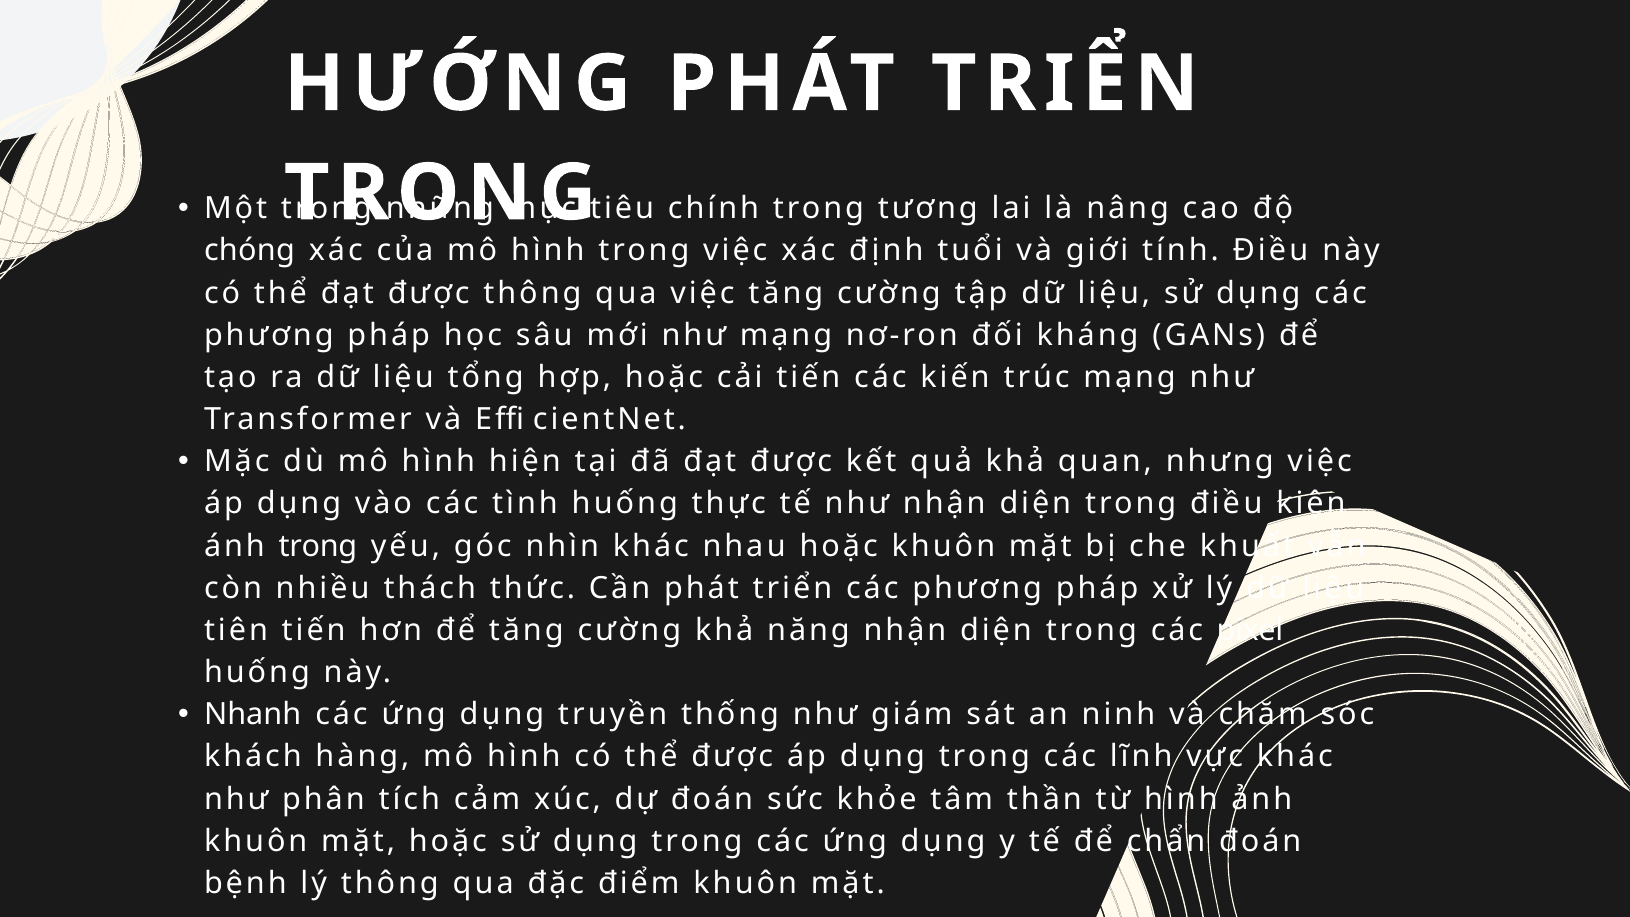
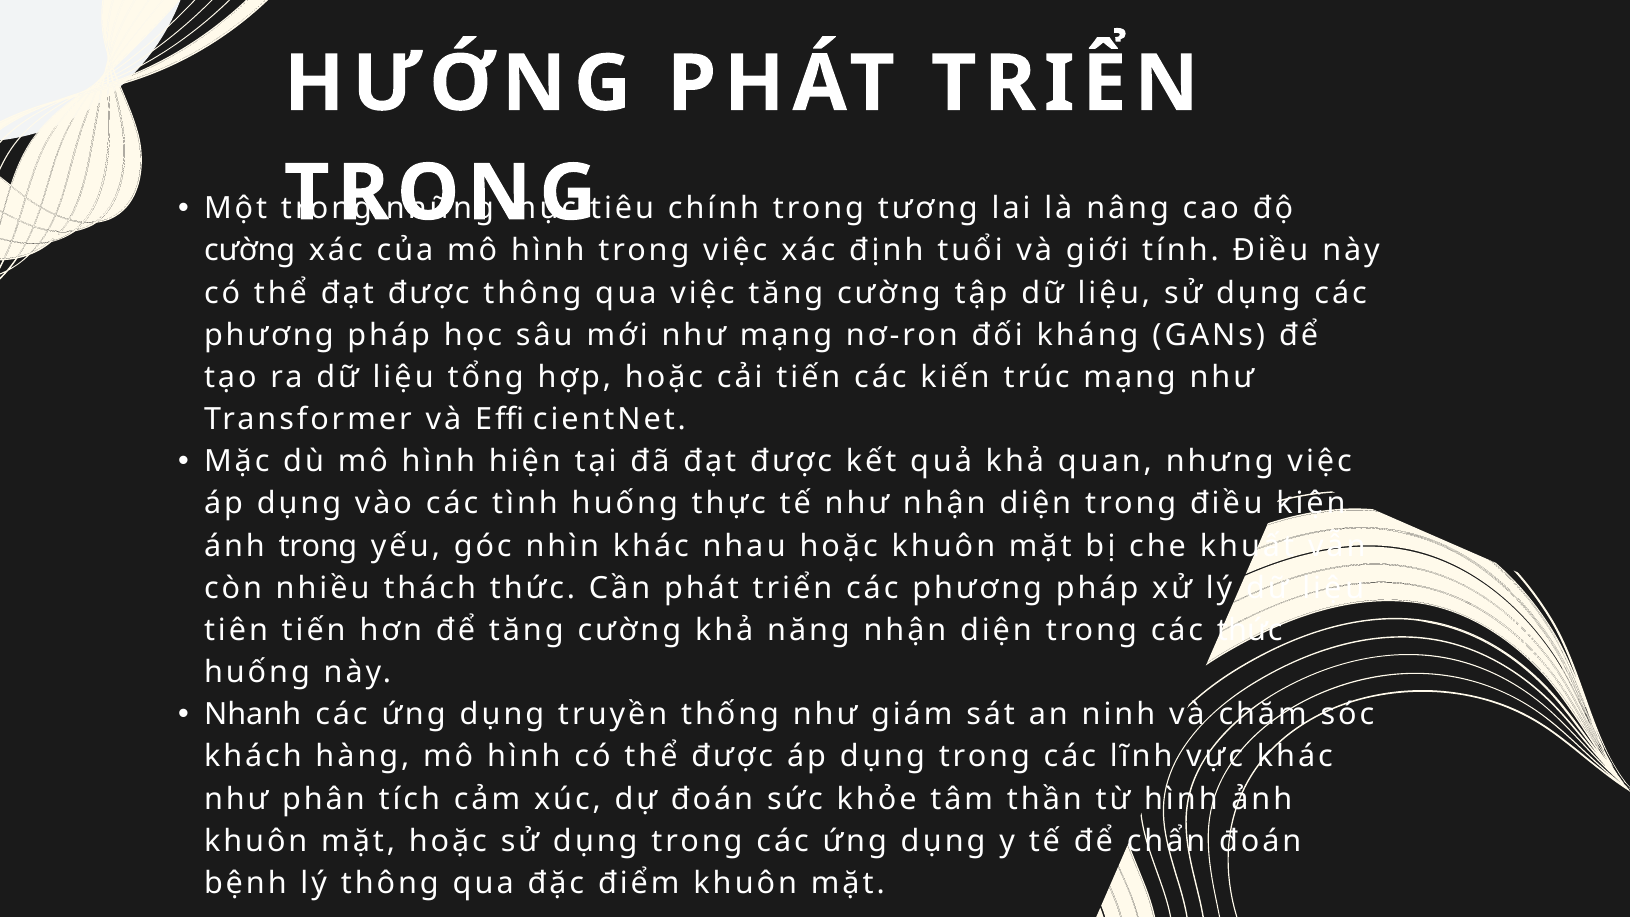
chóng: chóng -> cường (250, 251)
các pixel: pixel -> thức (1250, 630)
